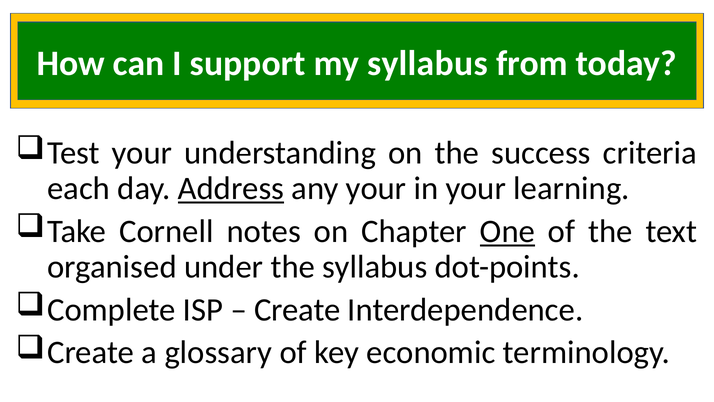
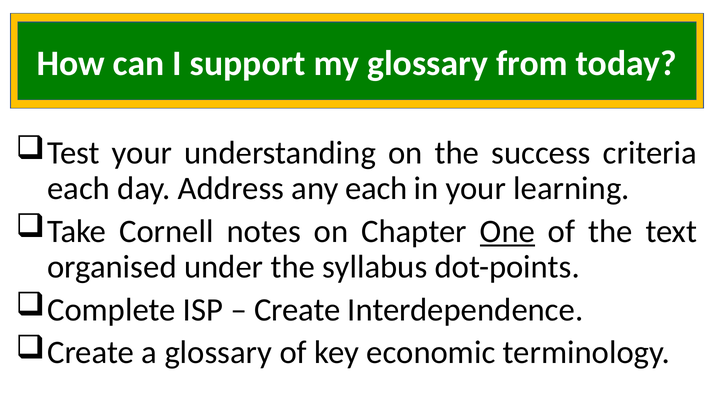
my syllabus: syllabus -> glossary (428, 63)
Address underline: present -> none (231, 188)
any your: your -> each (376, 188)
